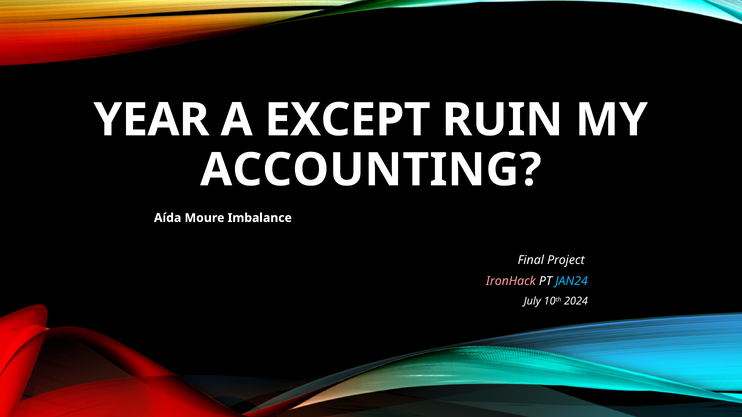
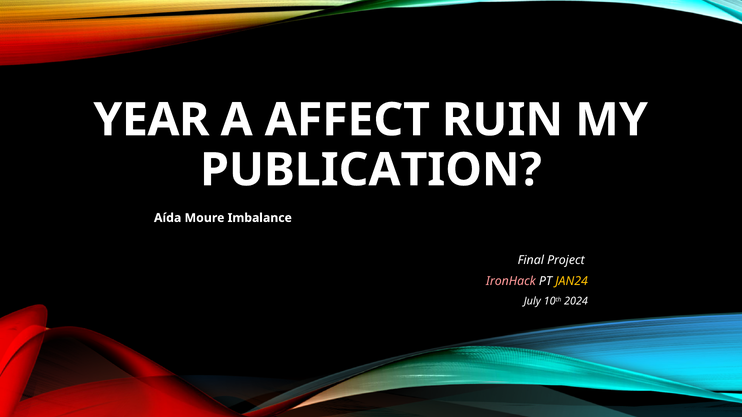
EXCEPT: EXCEPT -> AFFECT (347, 120)
ACCOUNTING: ACCOUNTING -> PUBLICATION (371, 170)
JAN24 colour: light blue -> yellow (572, 281)
